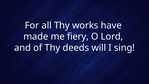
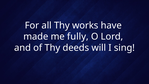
fiery: fiery -> fully (78, 36)
